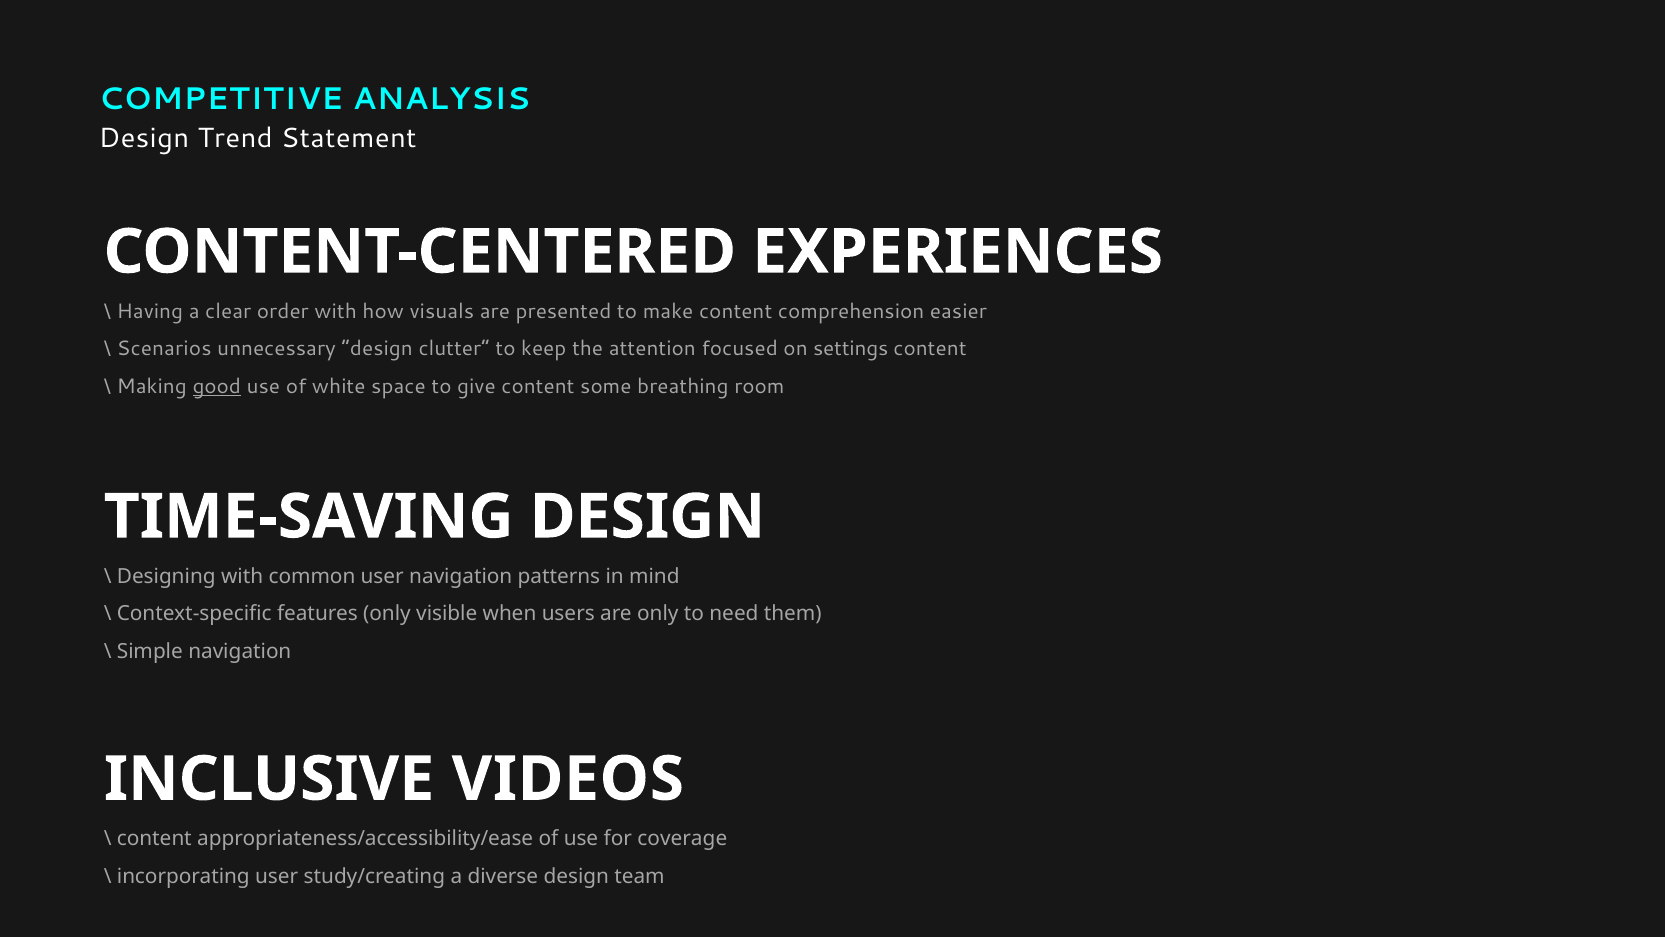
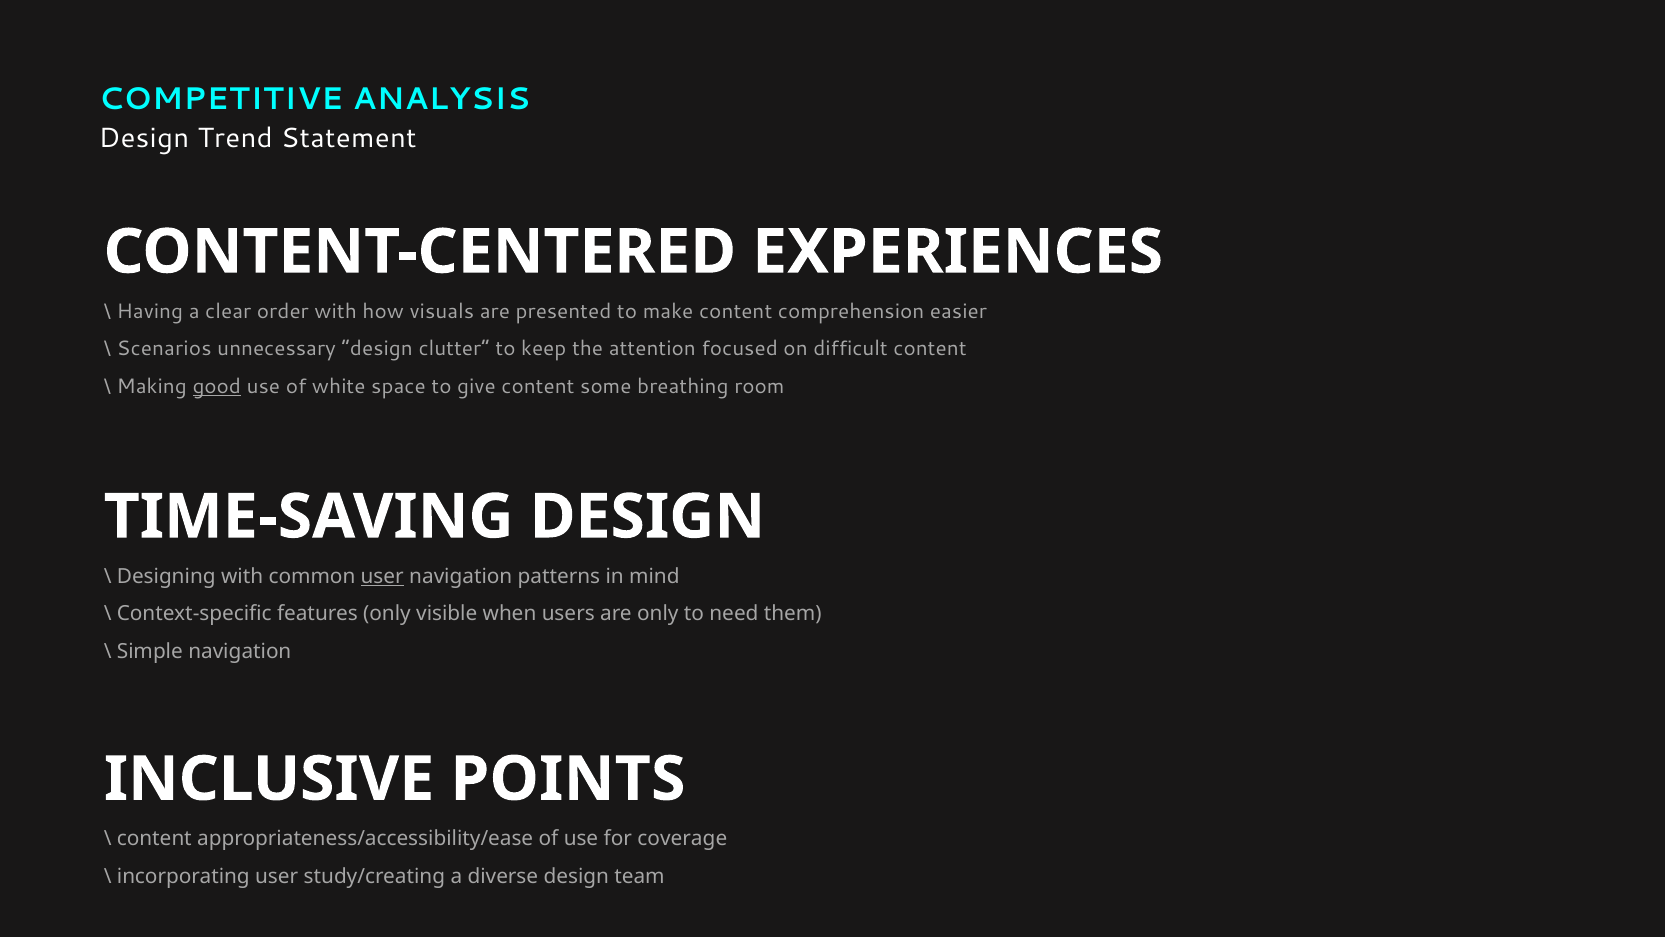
settings: settings -> difficult (851, 349)
user underline: none -> present (382, 576)
VIDEOS: VIDEOS -> POINTS (568, 779)
